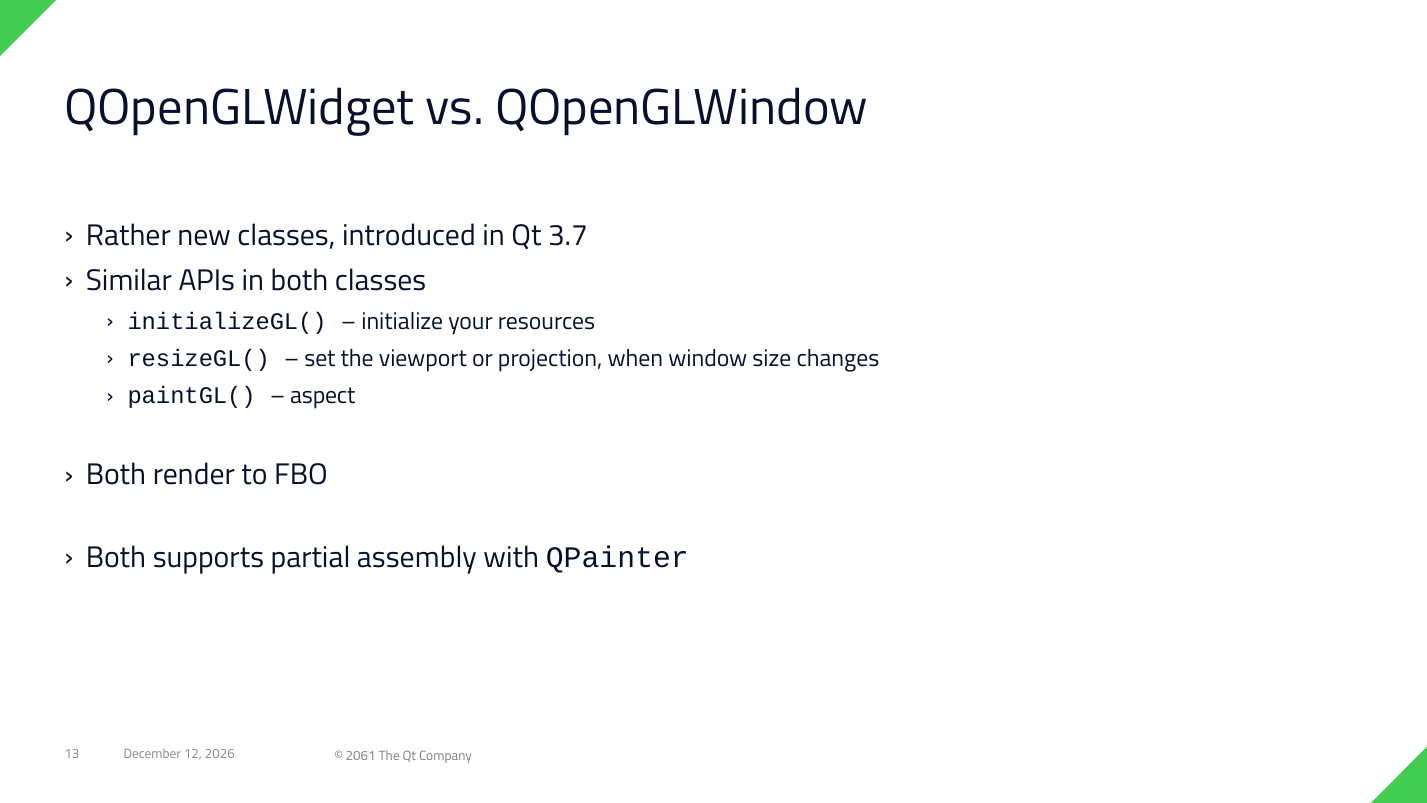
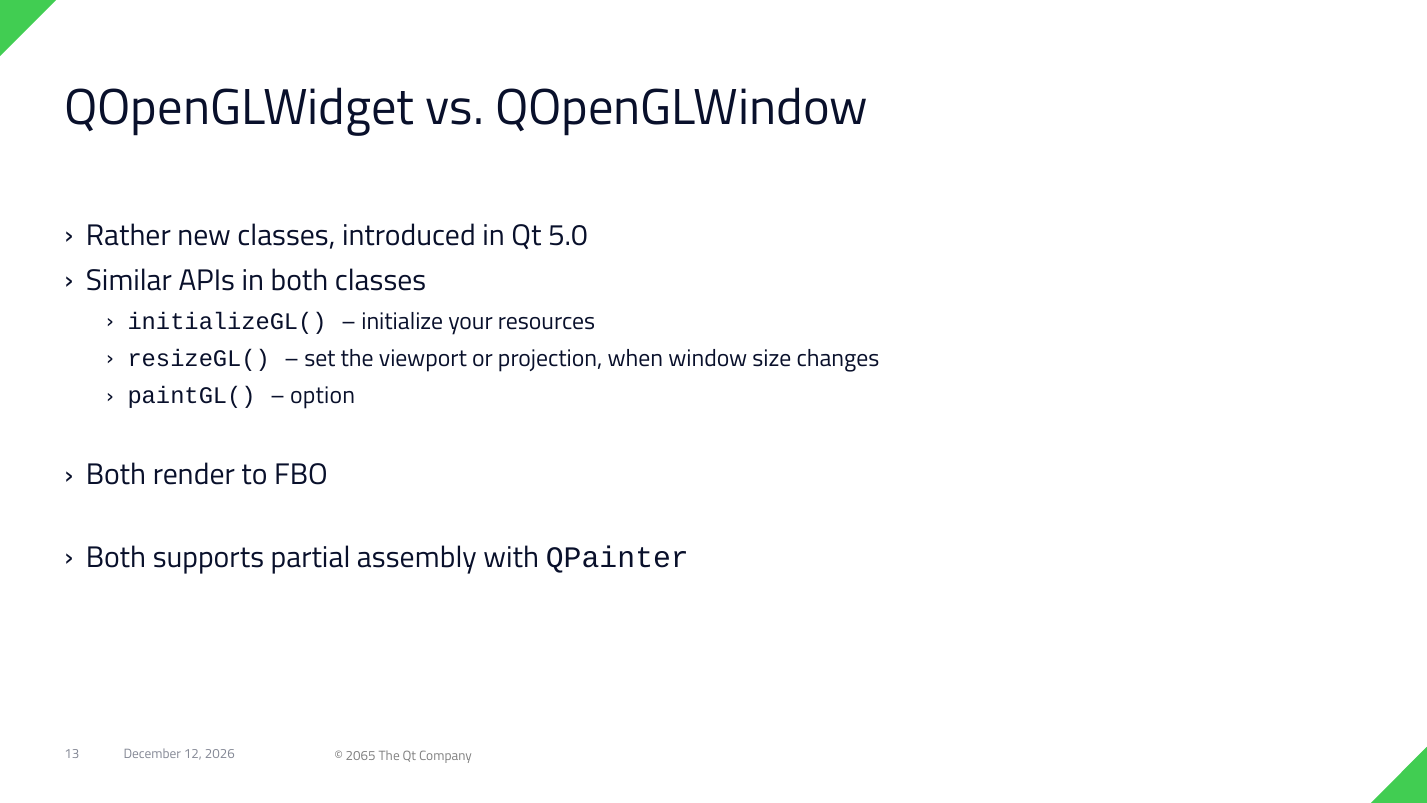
3.7: 3.7 -> 5.0 (568, 236)
aspect: aspect -> option (323, 396)
2061: 2061 -> 2065 (361, 756)
